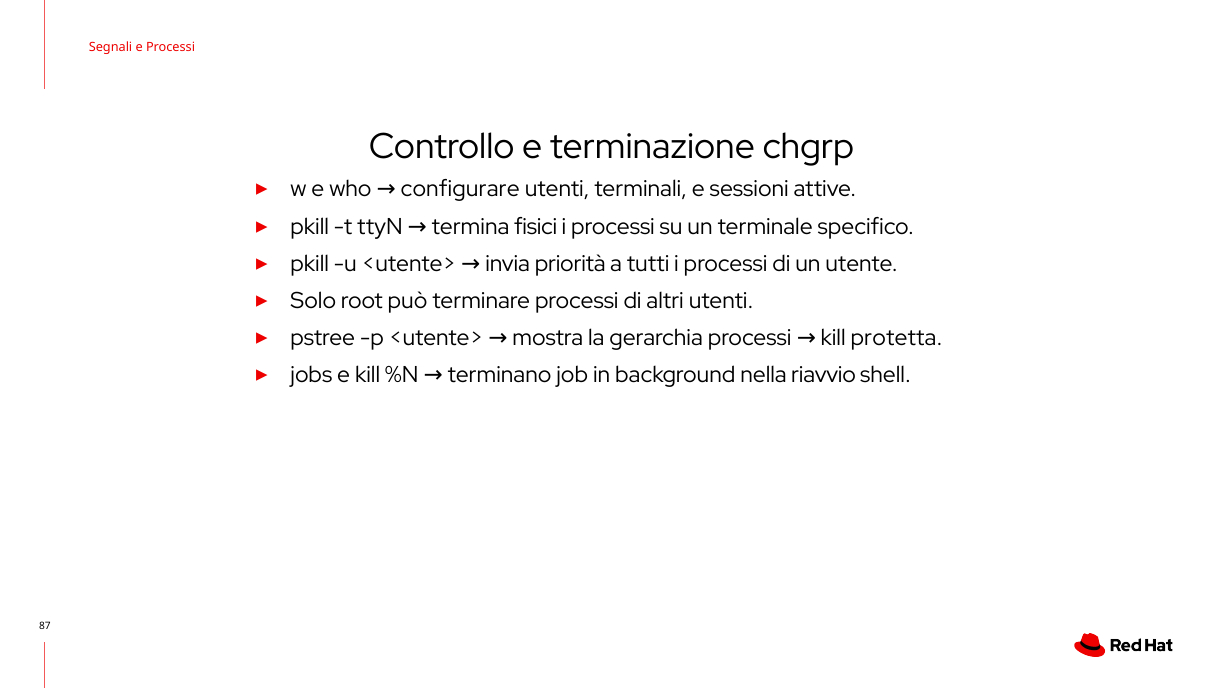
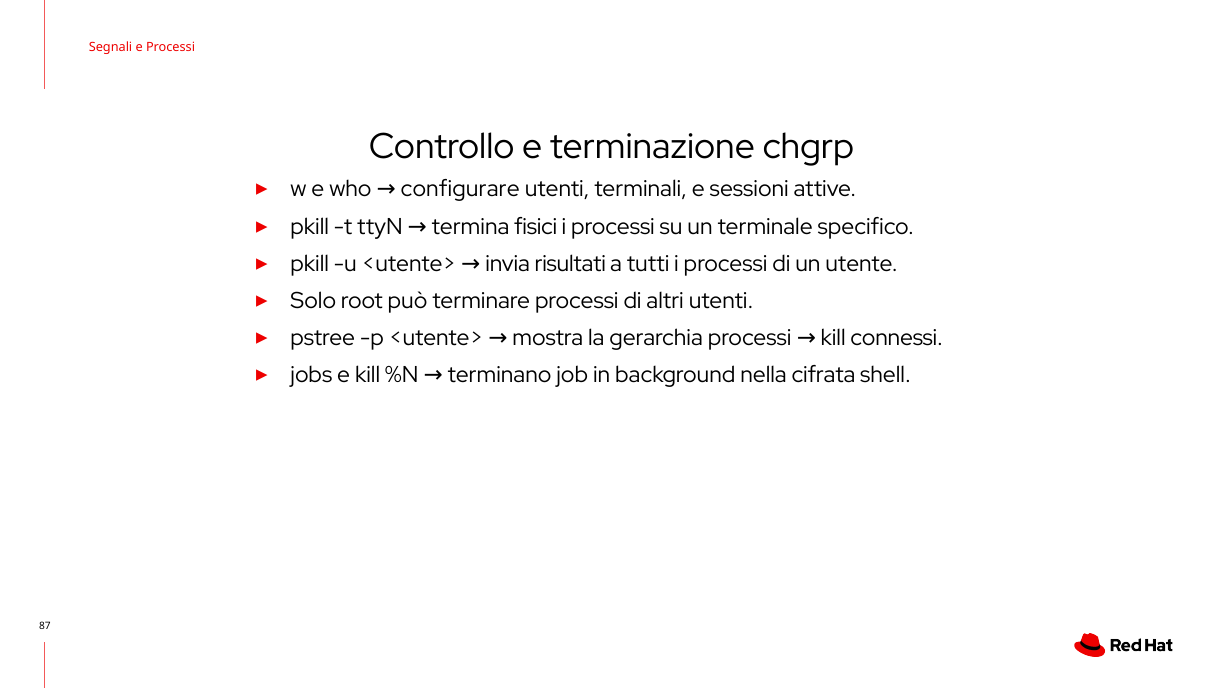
priorità: priorità -> risultati (570, 264)
protetta: protetta -> connessi (897, 338)
riavvio: riavvio -> cifrata (824, 375)
